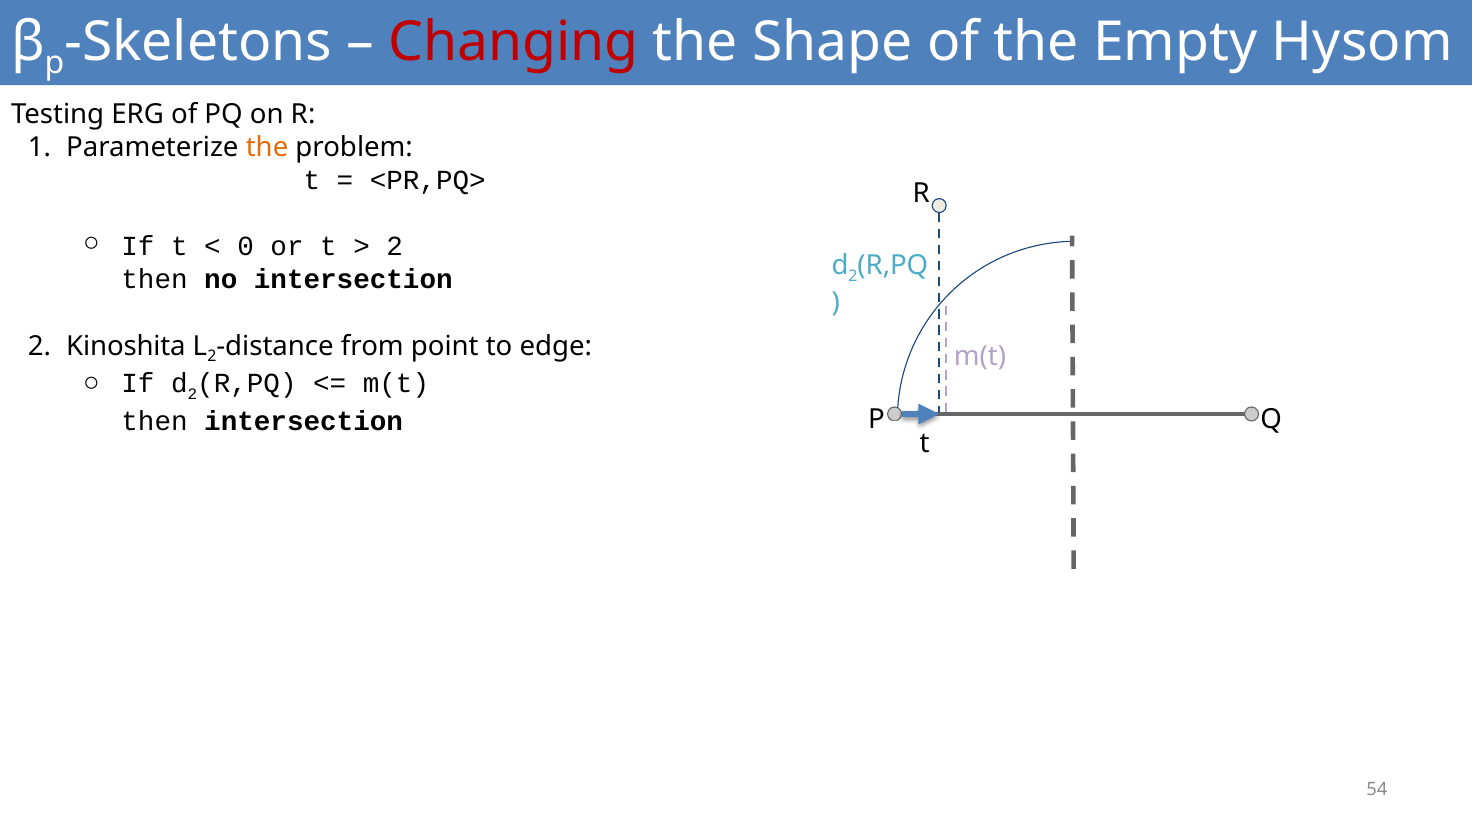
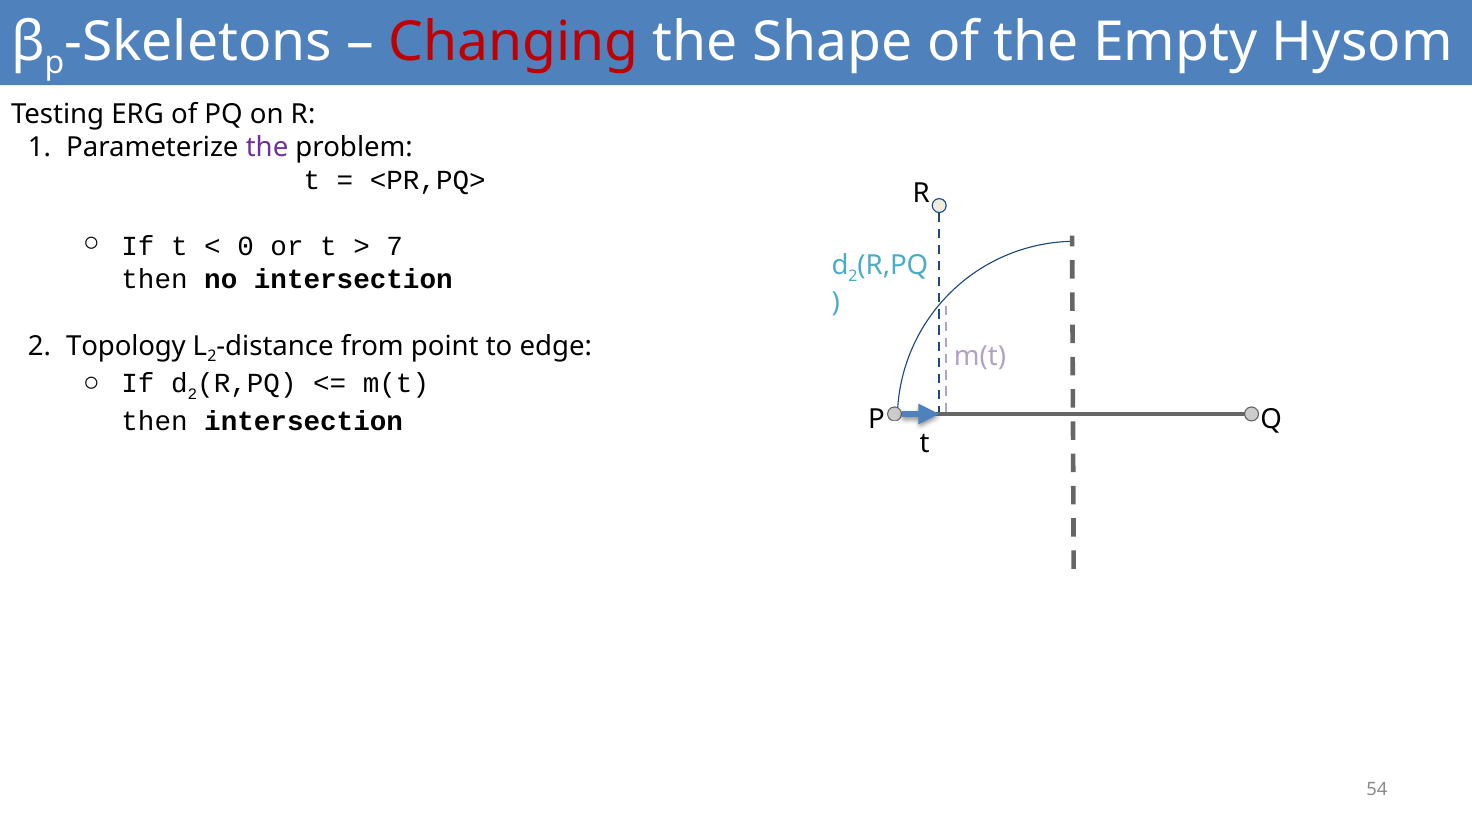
the colour: orange -> purple (267, 147)
2: 2 -> 7 (395, 247)
Kinoshita: Kinoshita -> Topology (126, 346)
